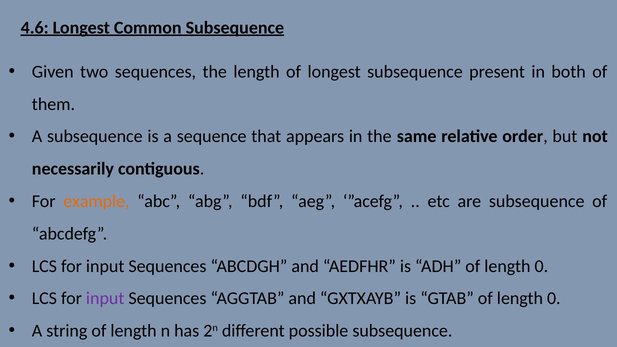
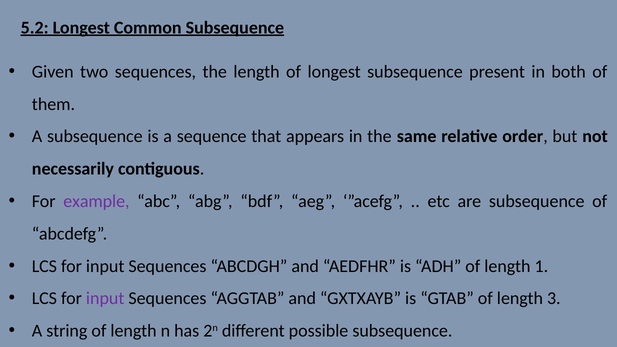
4.6: 4.6 -> 5.2 (35, 28)
example colour: orange -> purple (96, 201)
ADH of length 0: 0 -> 1 (541, 266)
GTAB of length 0: 0 -> 3 (554, 299)
